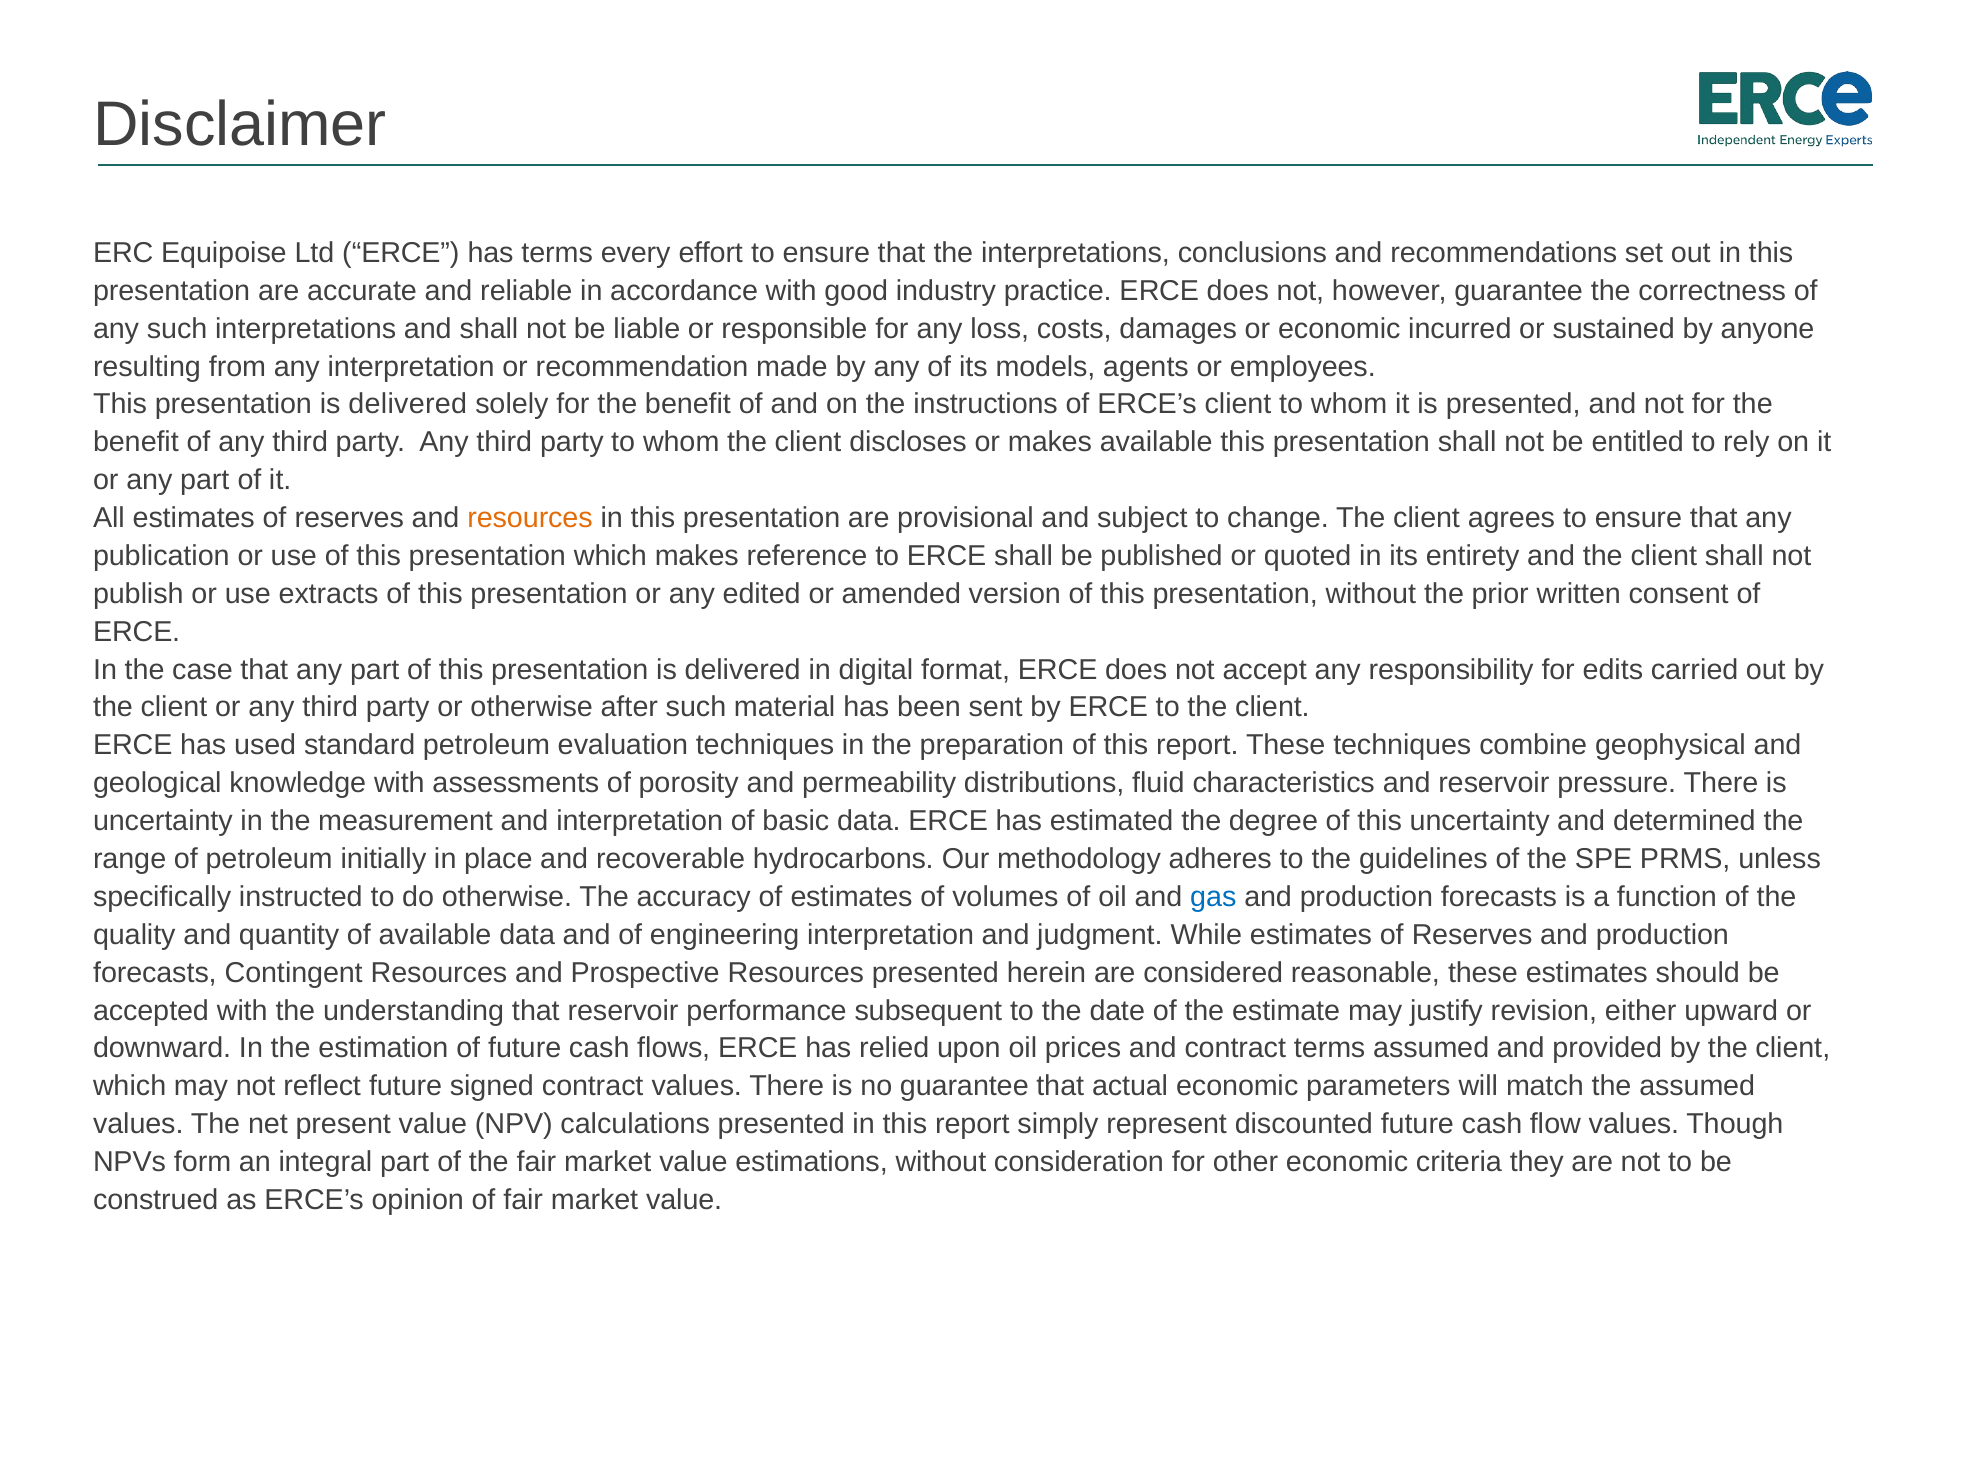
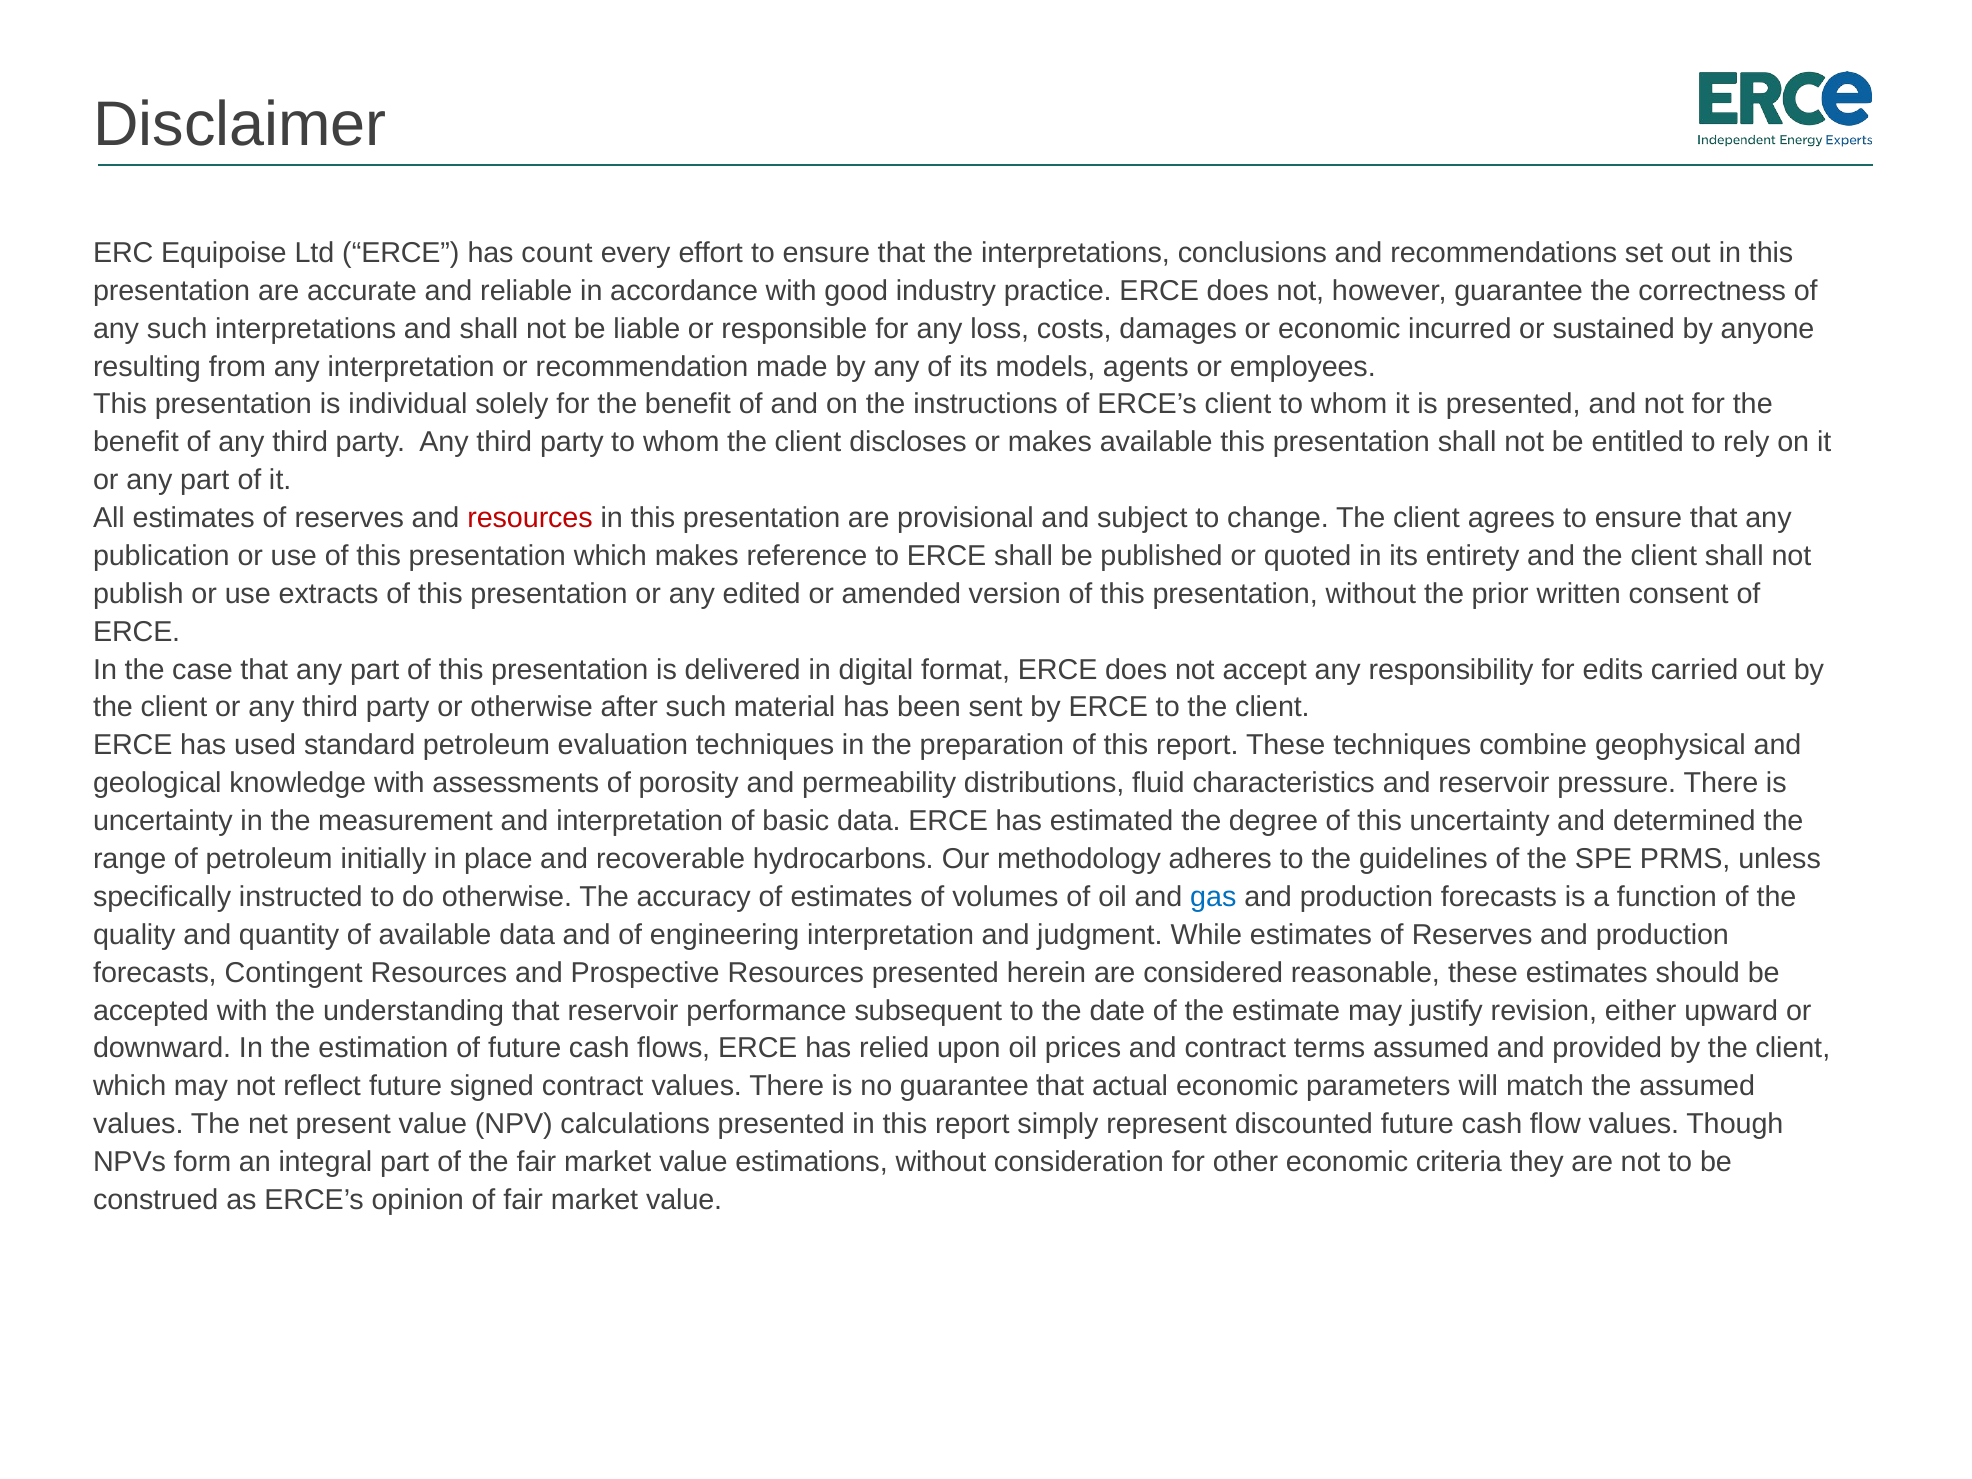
has terms: terms -> count (557, 253)
delivered: delivered -> individual (408, 404)
resources colour: orange -> red (530, 518)
